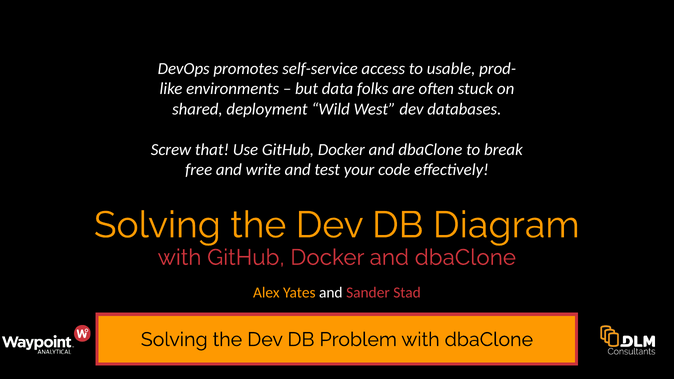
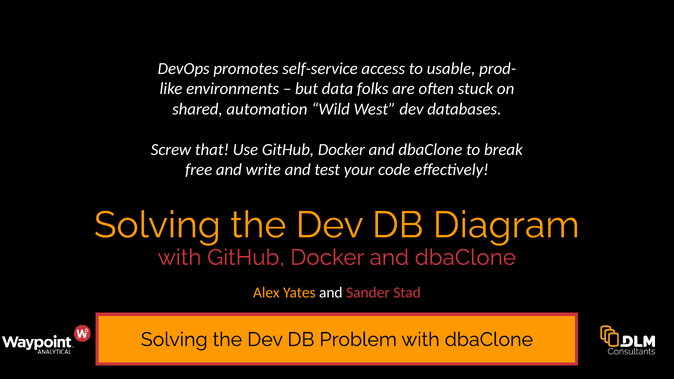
deployment: deployment -> automation (267, 109)
